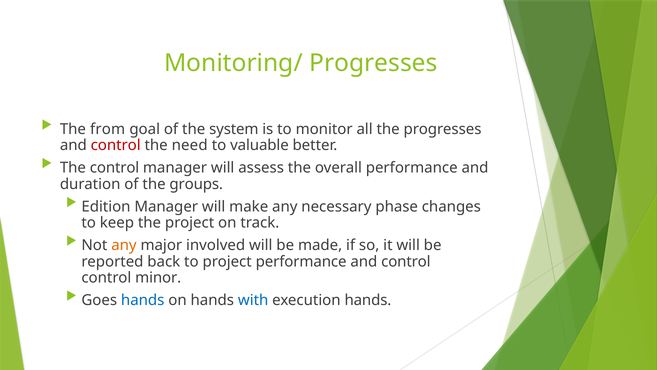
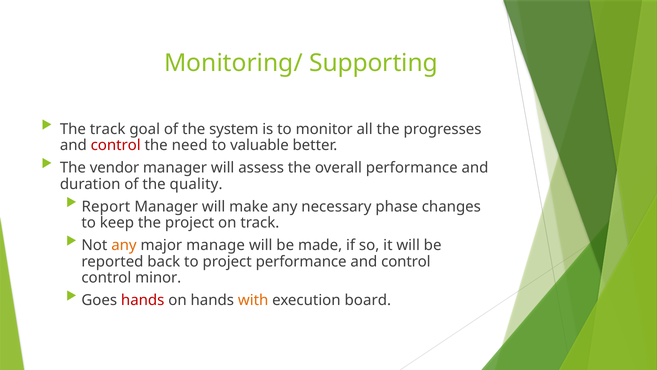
Monitoring/ Progresses: Progresses -> Supporting (373, 63)
The from: from -> track (108, 129)
The control: control -> vendor (115, 168)
groups: groups -> quality (196, 184)
Edition: Edition -> Report (106, 206)
involved: involved -> manage (216, 245)
hands colour: blue -> red (143, 300)
with colour: blue -> orange (253, 300)
execution hands: hands -> board (368, 300)
